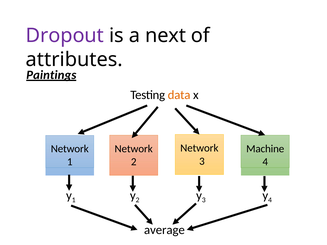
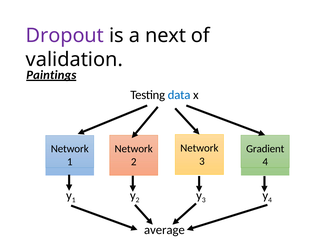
attributes: attributes -> validation (74, 60)
data colour: orange -> blue (179, 95)
Machine: Machine -> Gradient (265, 149)
